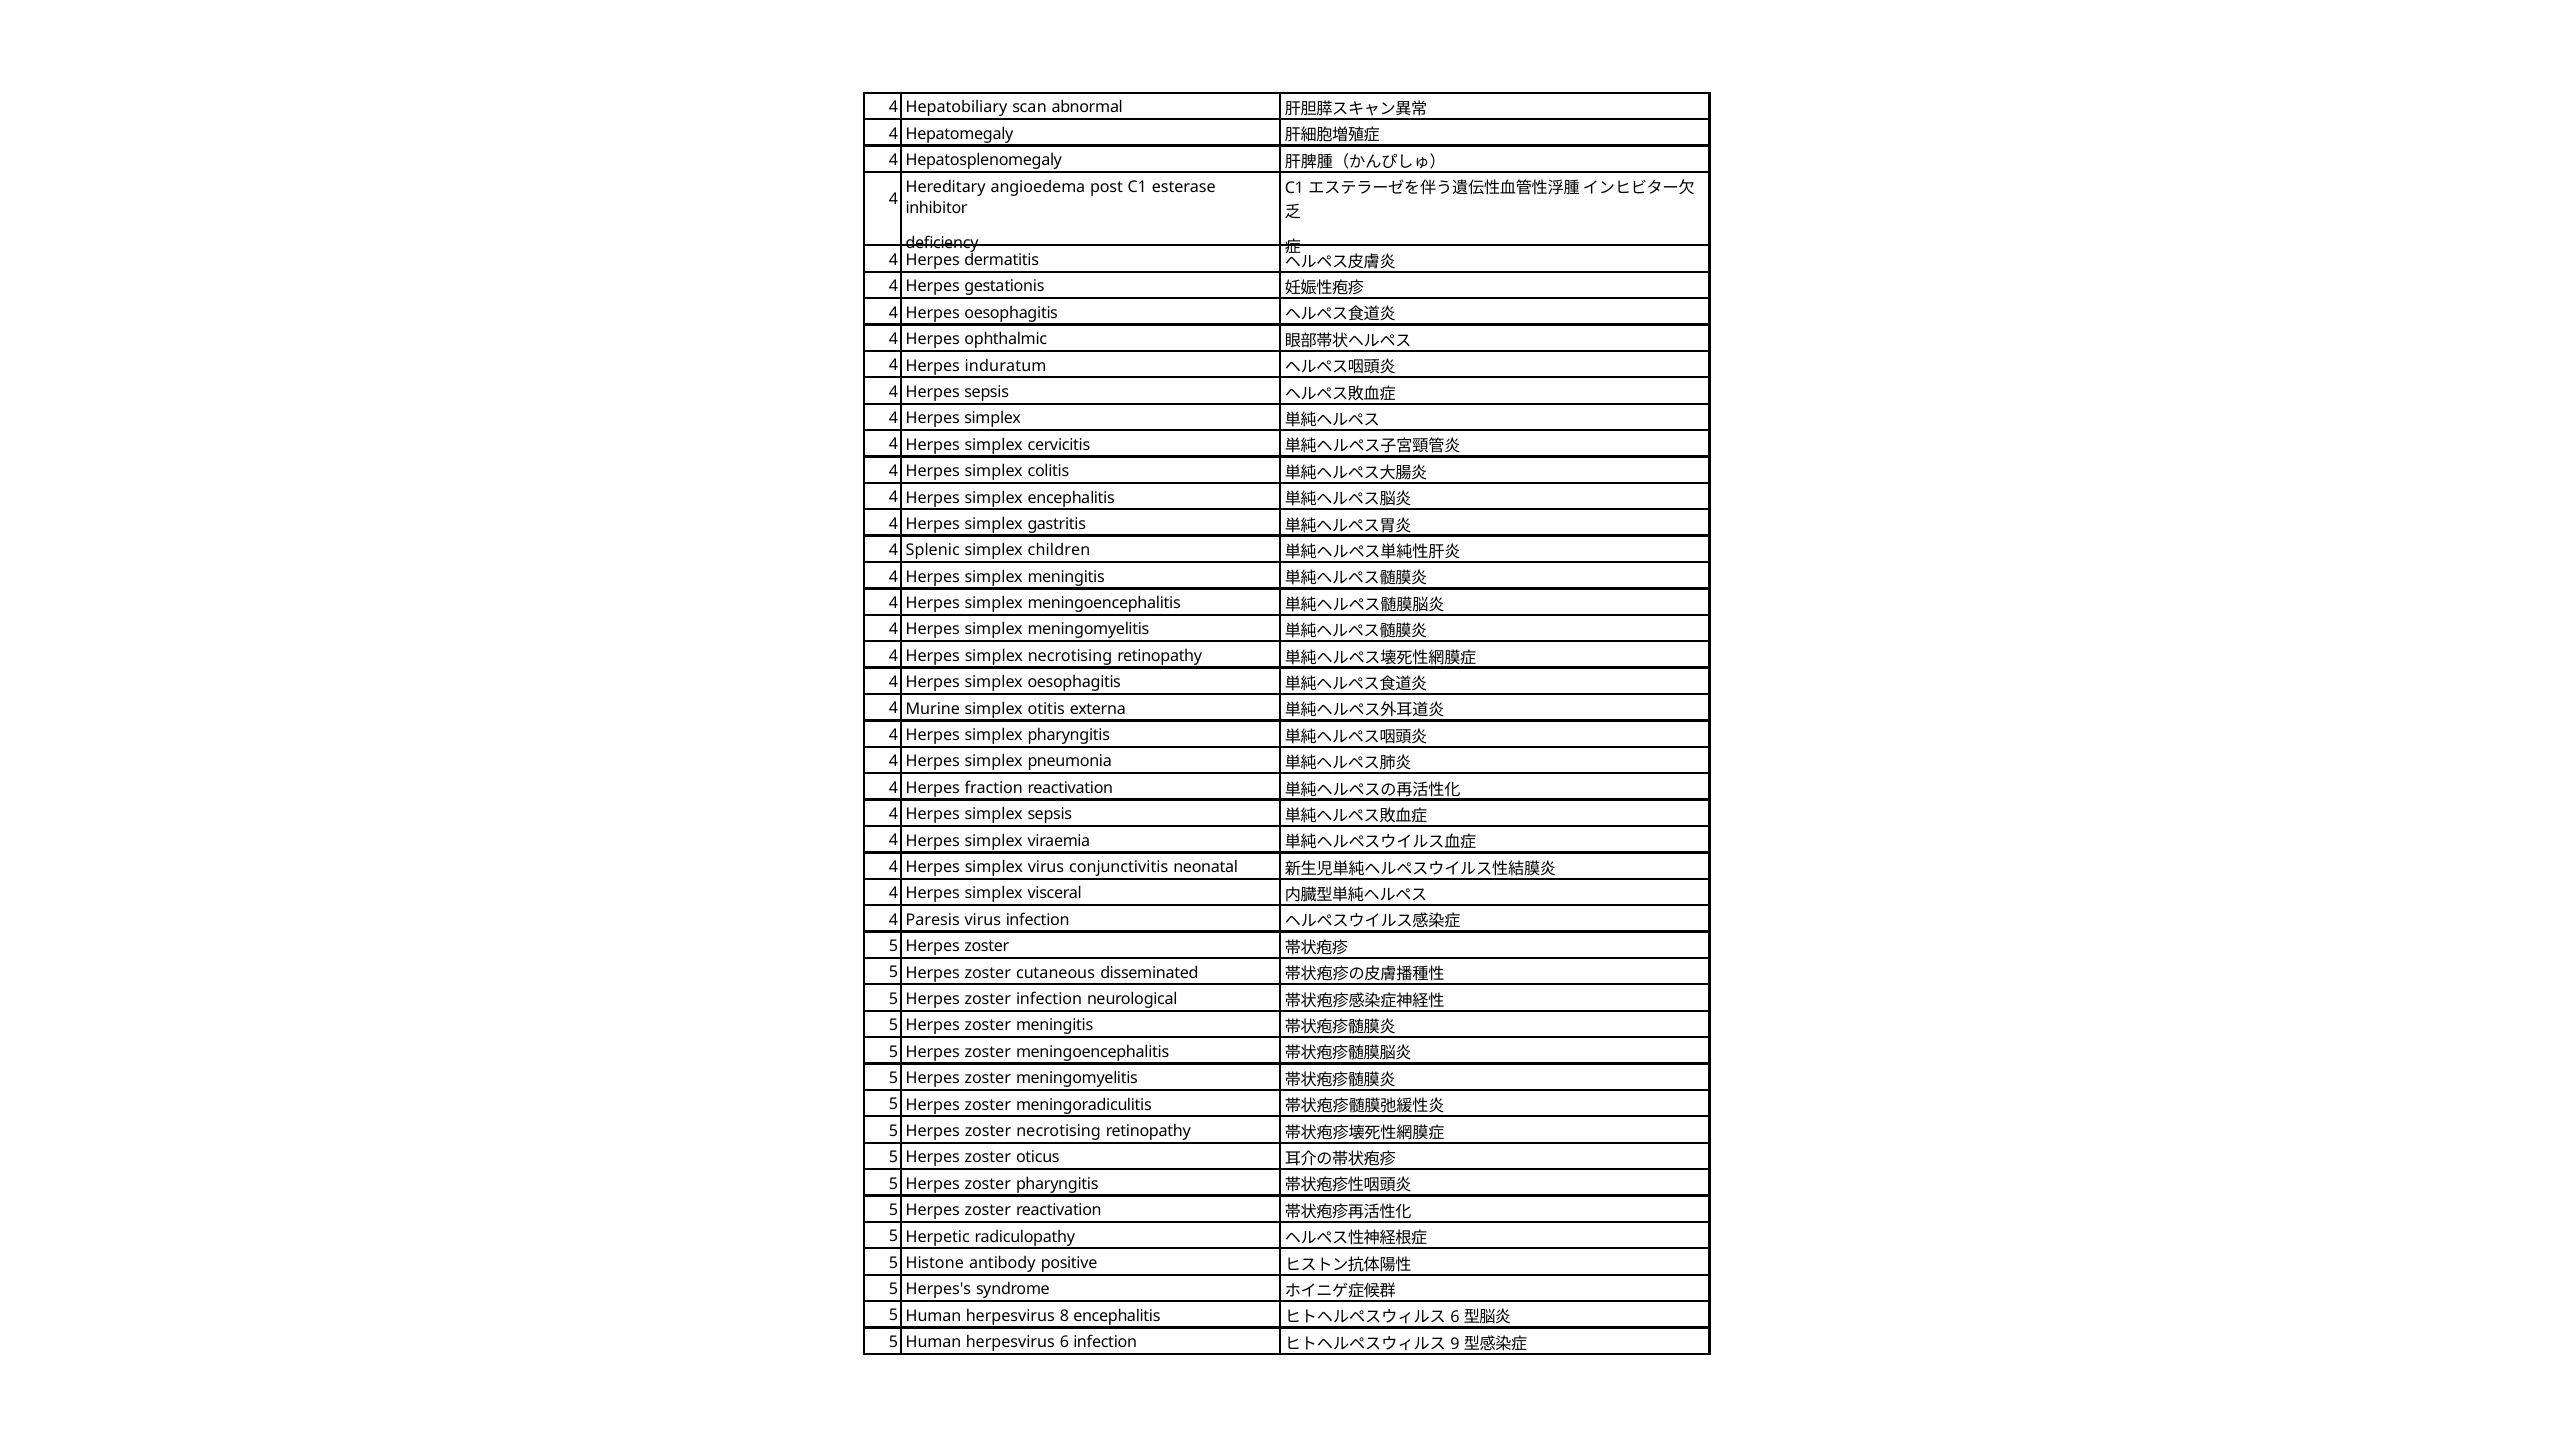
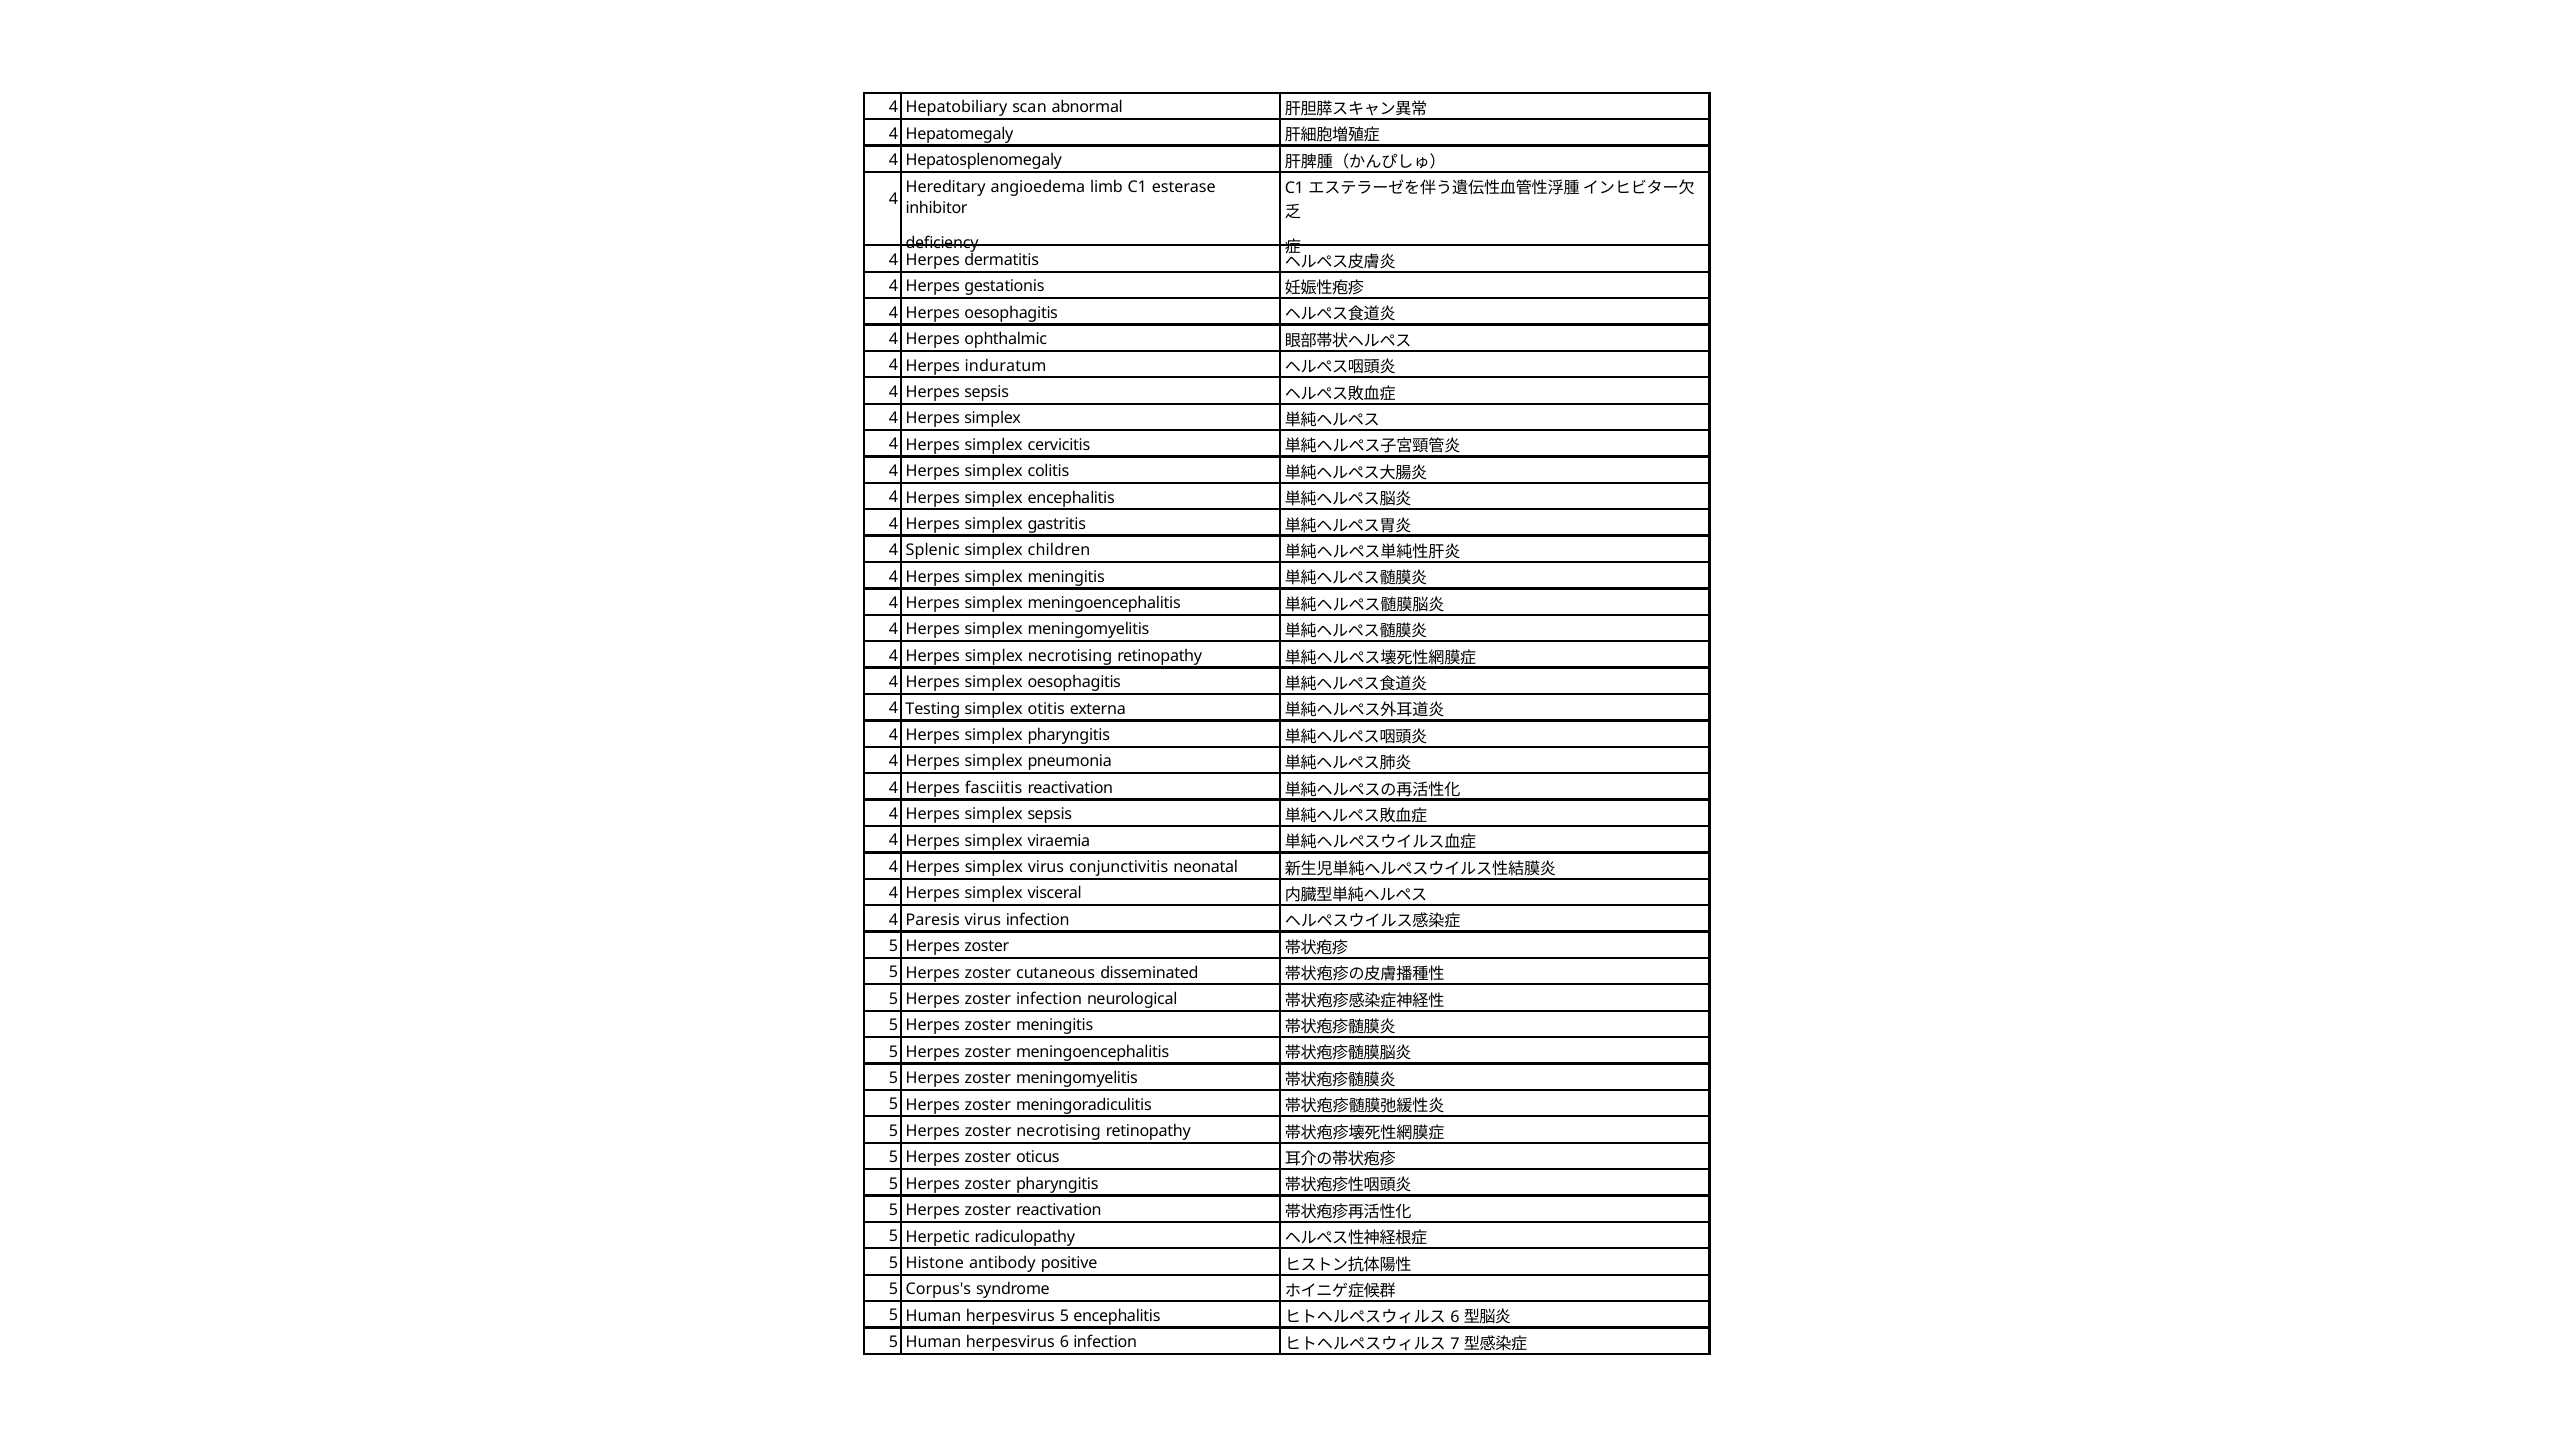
post: post -> limb (1106, 187)
Murine: Murine -> Testing (933, 709)
fraction: fraction -> fasciitis (994, 788)
Herpes's: Herpes's -> Corpus's (938, 1289)
herpesvirus 8: 8 -> 5 (1064, 1316)
9: 9 -> 7 (1455, 1344)
